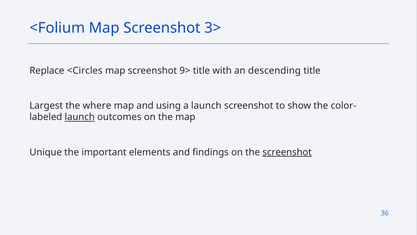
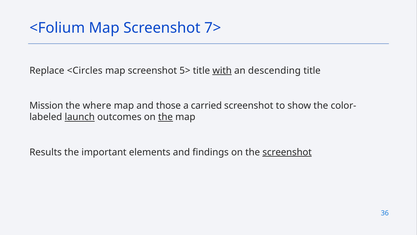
3>: 3> -> 7> (213, 28)
9>: 9> -> 5> (185, 70)
with underline: none -> present (222, 70)
Largest: Largest -> Mission (46, 105)
using: using -> those (168, 105)
a launch: launch -> carried (206, 105)
the underline: none -> present (165, 117)
Unique: Unique -> Results (46, 152)
